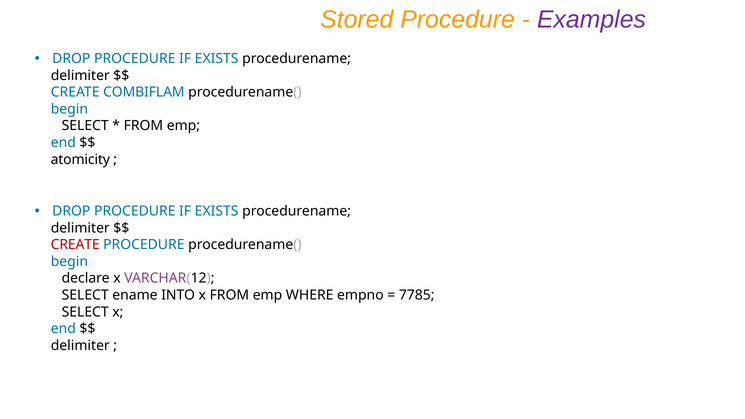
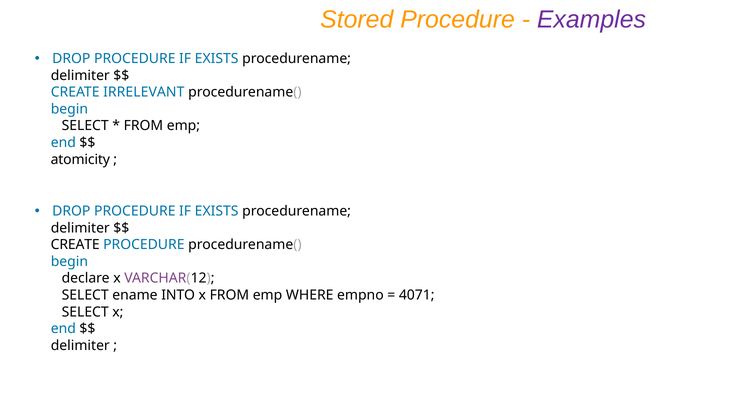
COMBIFLAM: COMBIFLAM -> IRRELEVANT (144, 92)
CREATE colour: red -> black (75, 245)
7785: 7785 -> 4071 (417, 295)
